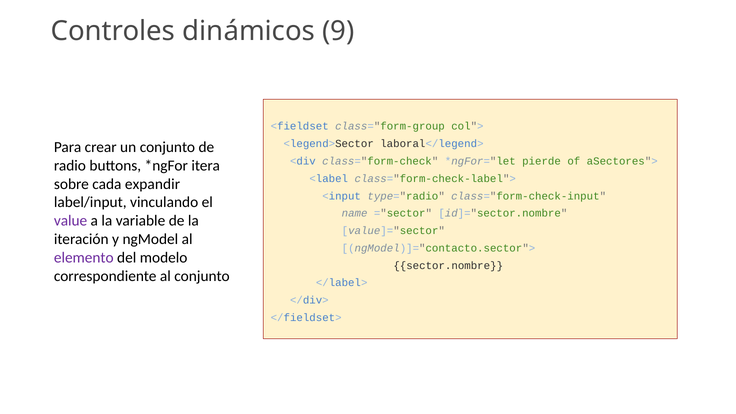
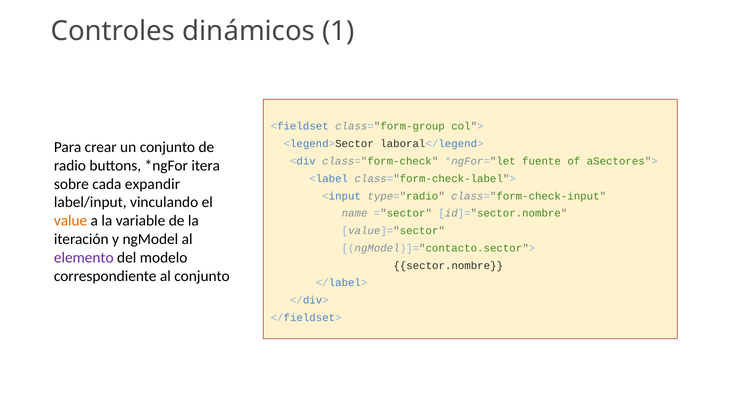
9: 9 -> 1 (338, 31)
pierde: pierde -> fuente (542, 161)
value colour: purple -> orange (71, 221)
